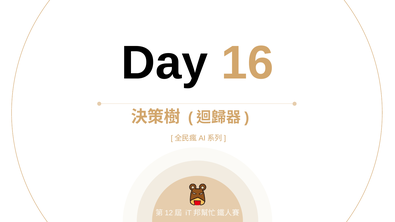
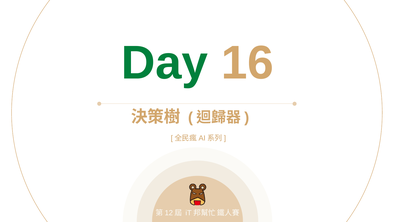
Day colour: black -> green (165, 63)
